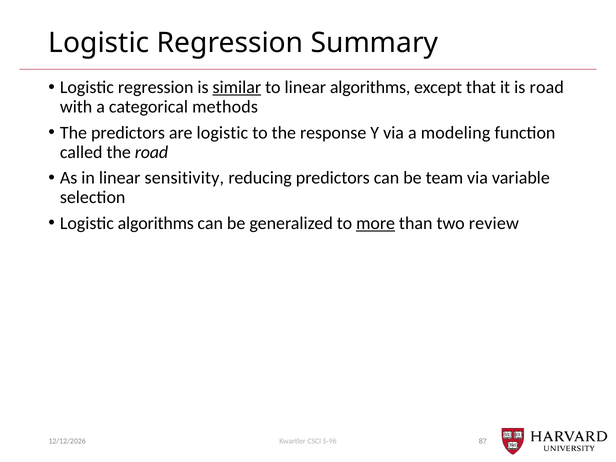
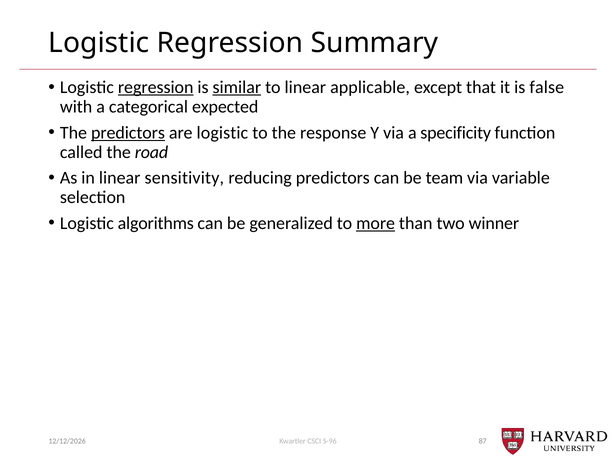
regression underline: none -> present (156, 87)
linear algorithms: algorithms -> applicable (370, 87)
is road: road -> false (547, 87)
methods: methods -> expected (225, 107)
predictors underline: none -> present (128, 133)
modeling: modeling -> specificity (456, 133)
review: review -> winner (494, 223)
